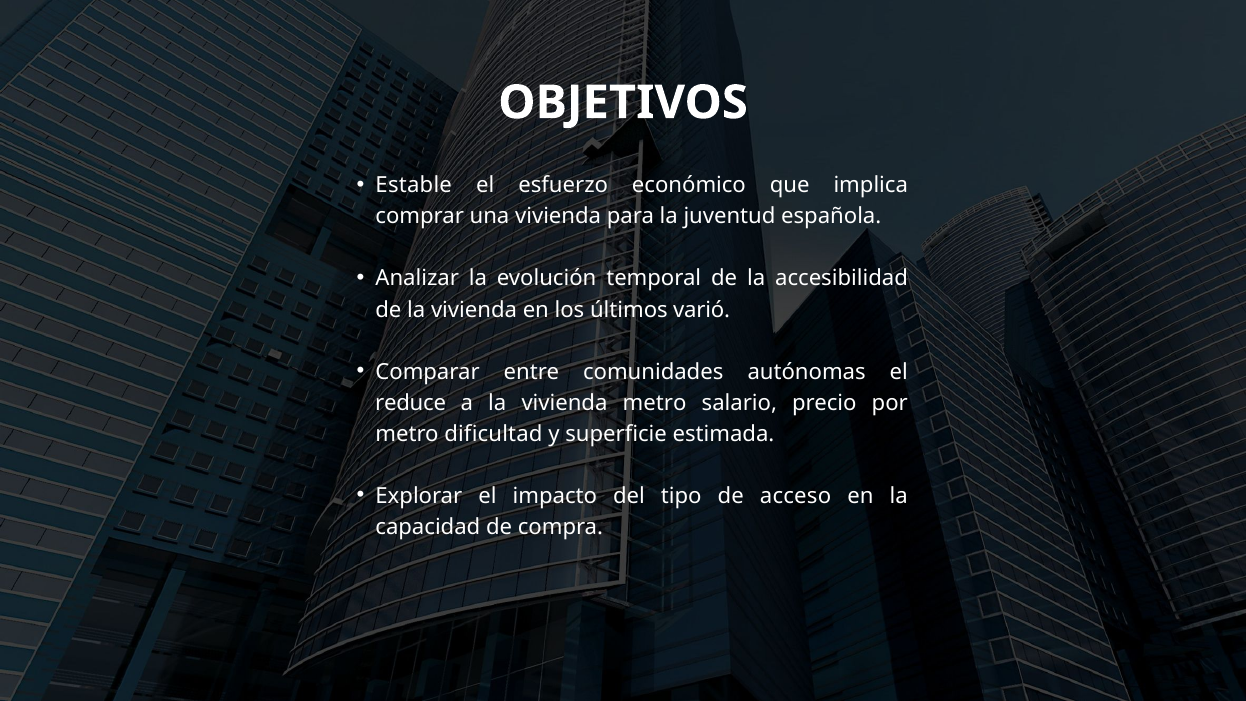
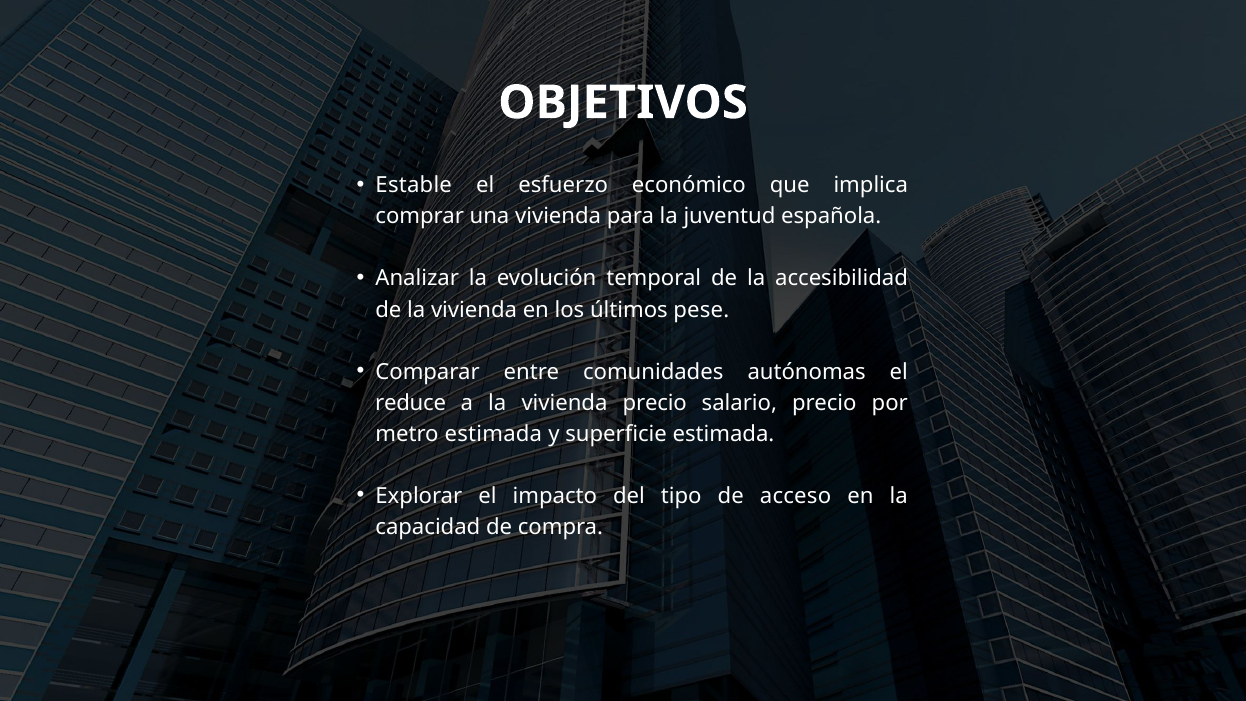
varió: varió -> pese (701, 310)
vivienda metro: metro -> precio (655, 403)
metro dificultad: dificultad -> estimada (493, 434)
